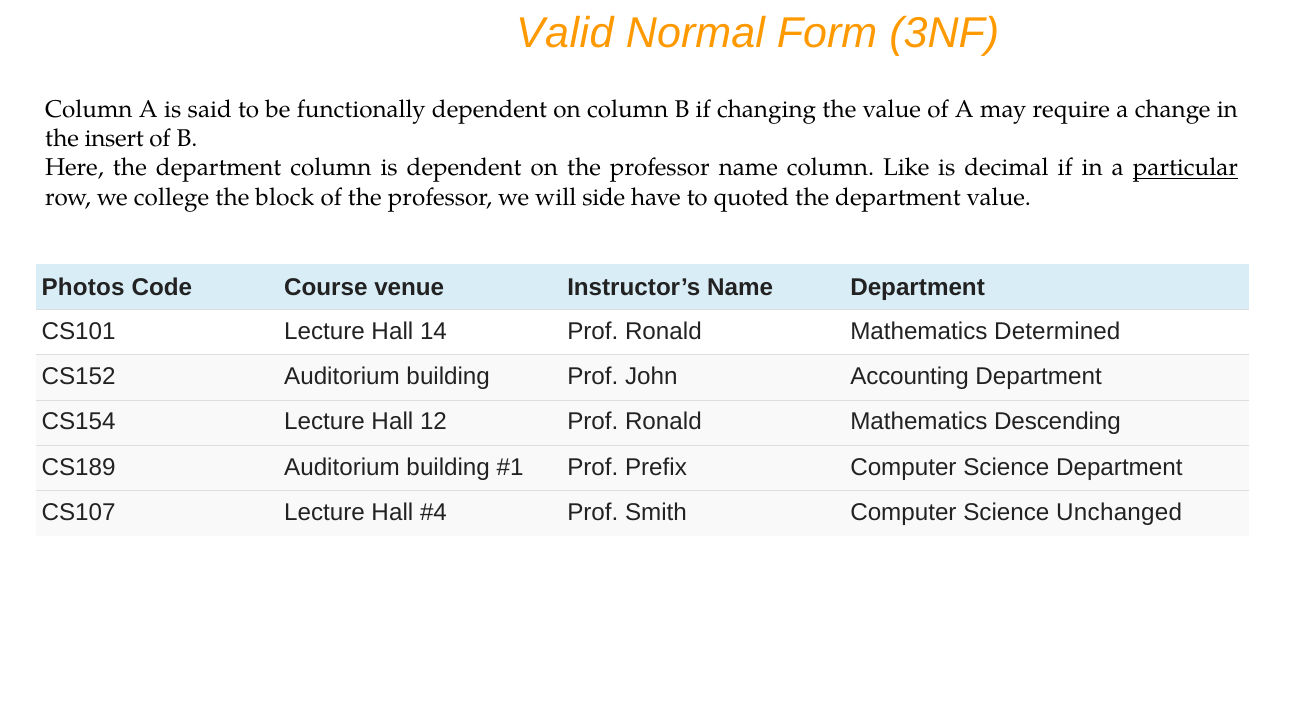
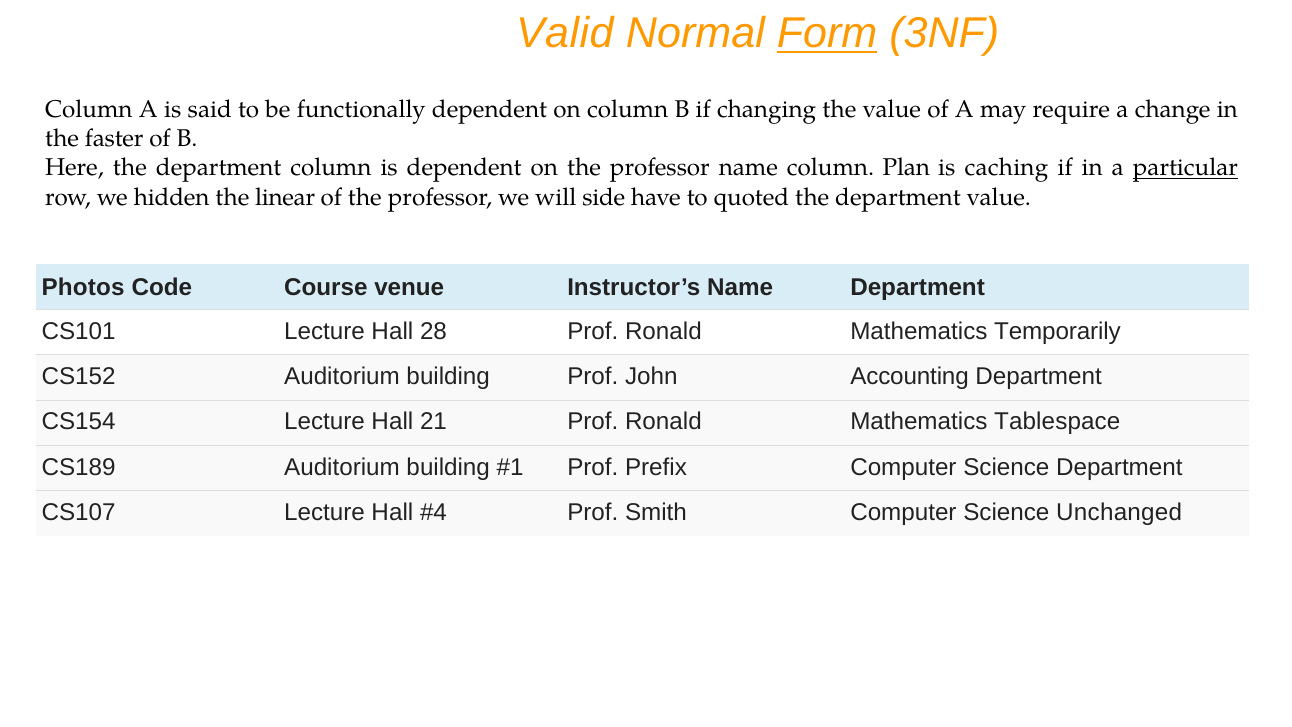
Form underline: none -> present (827, 34)
insert: insert -> faster (114, 139)
Like: Like -> Plan (906, 168)
decimal: decimal -> caching (1006, 168)
college: college -> hidden (172, 197)
block: block -> linear (285, 197)
14: 14 -> 28 (433, 331)
Determined: Determined -> Temporarily (1057, 331)
12: 12 -> 21 (433, 422)
Descending: Descending -> Tablespace (1057, 422)
